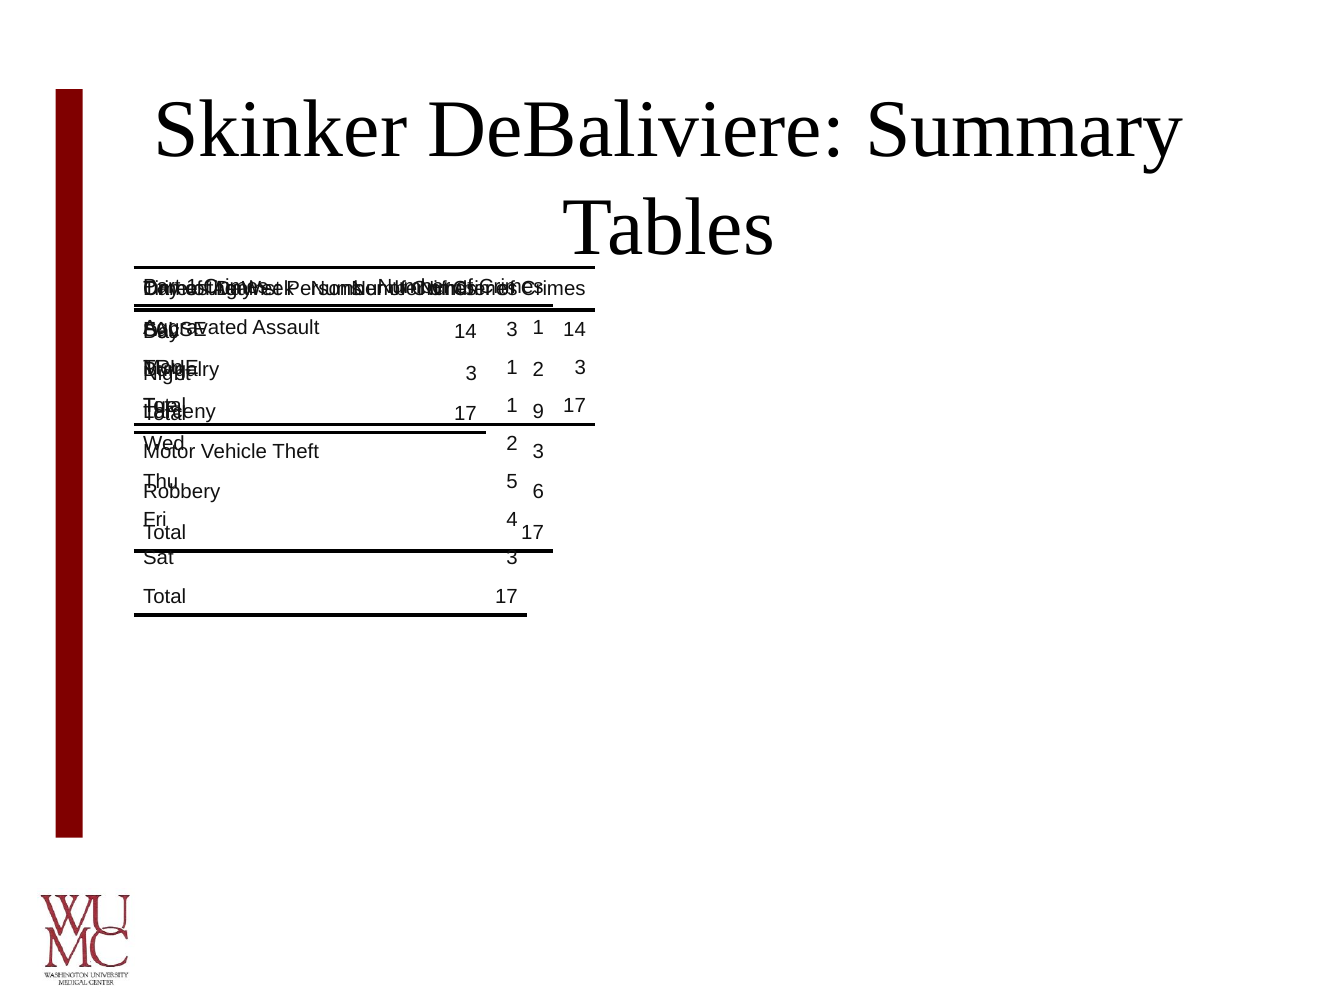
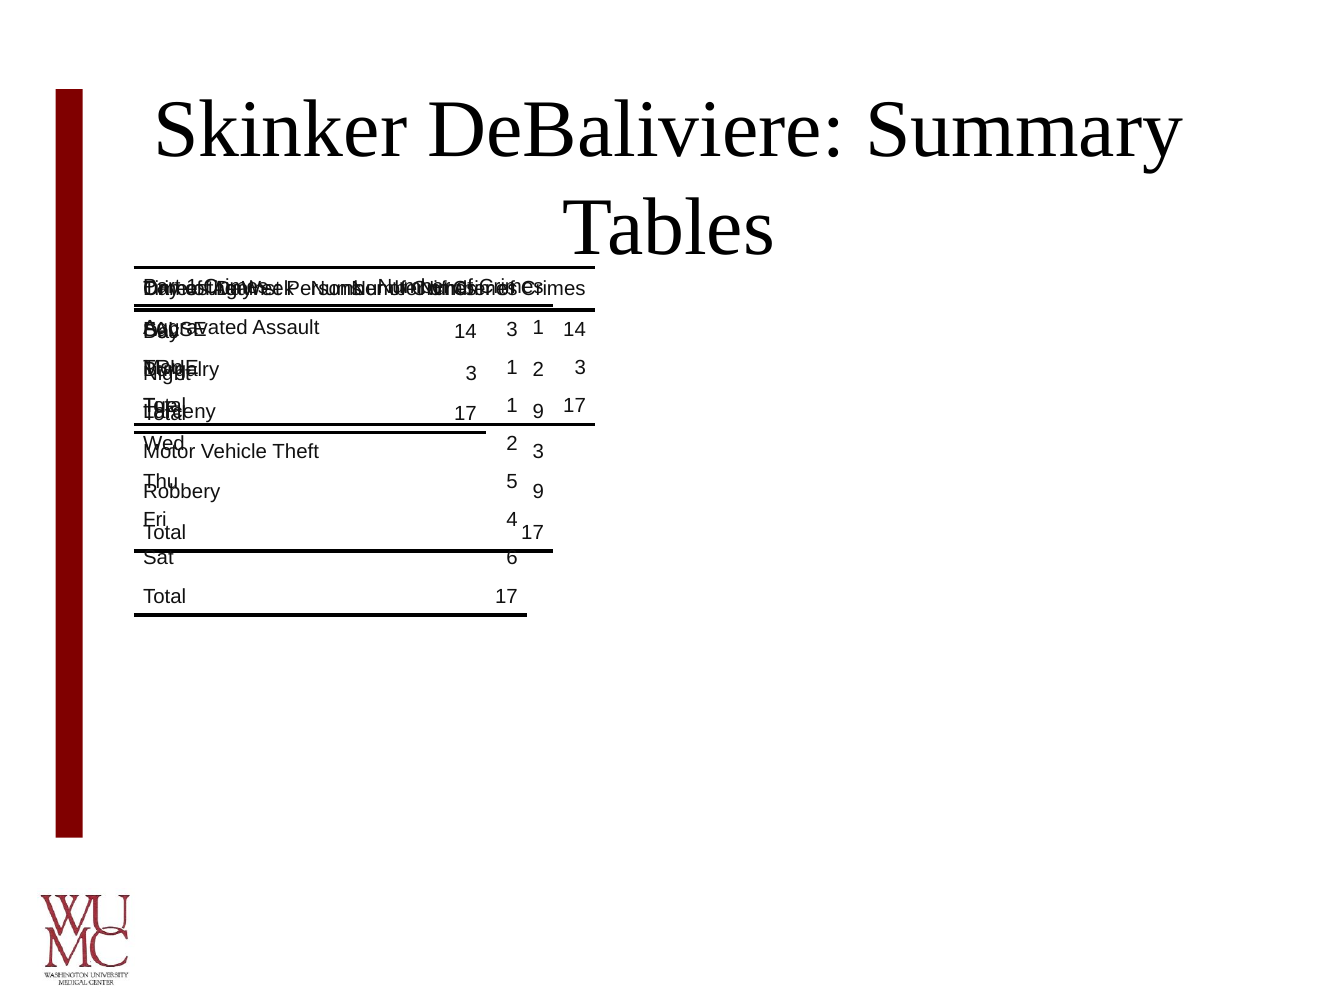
6: 6 -> 9 (538, 492)
Sat 3: 3 -> 6 (512, 558)
